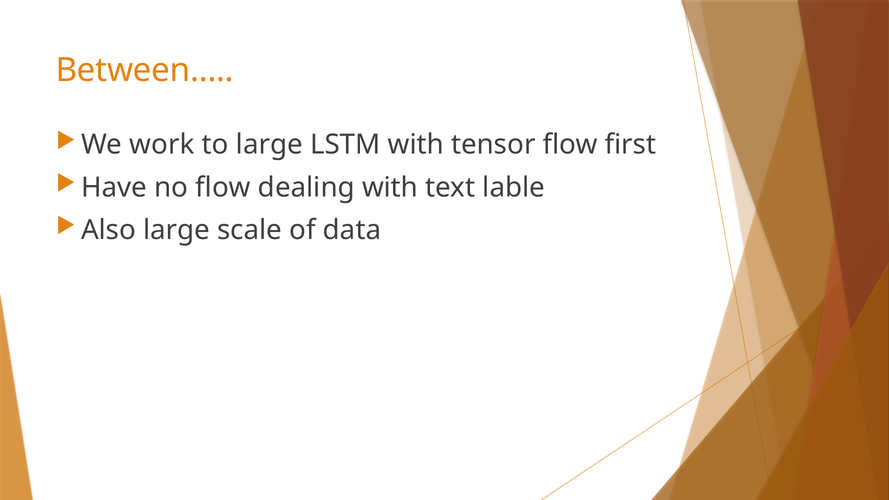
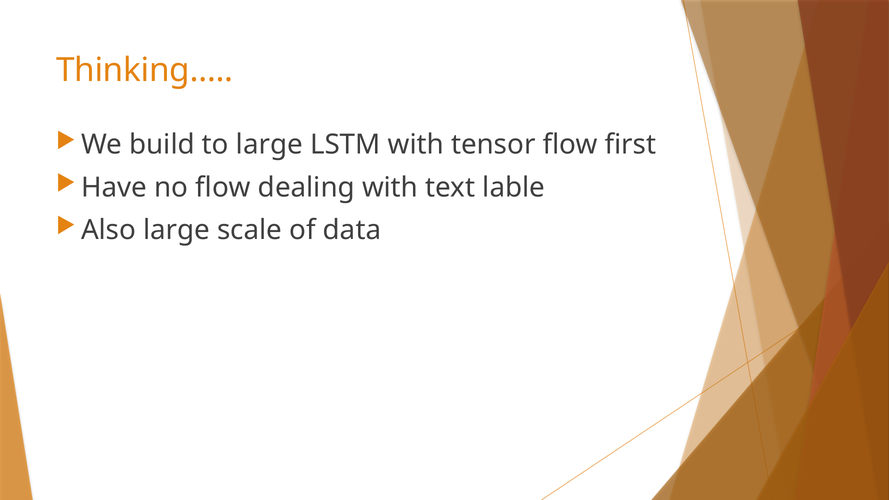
Between…: Between… -> Thinking… (145, 70)
work: work -> build (162, 145)
